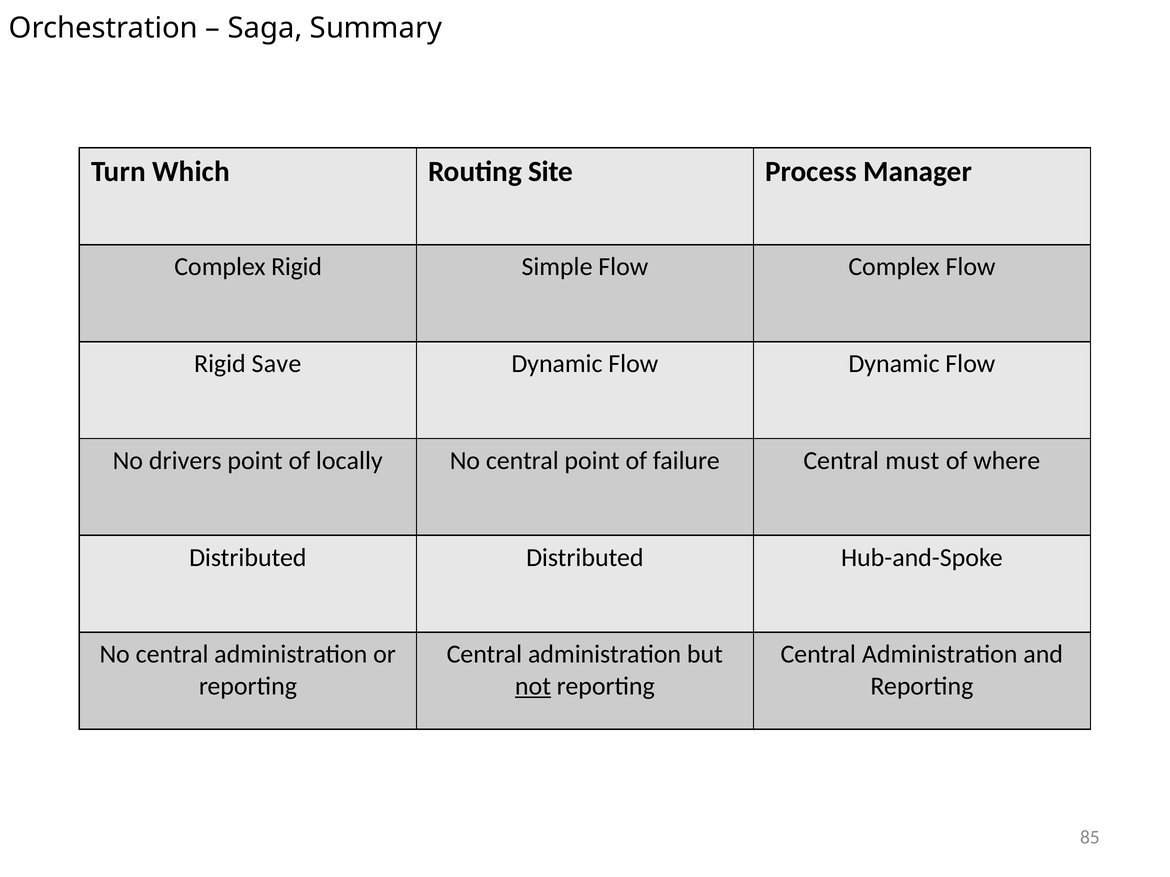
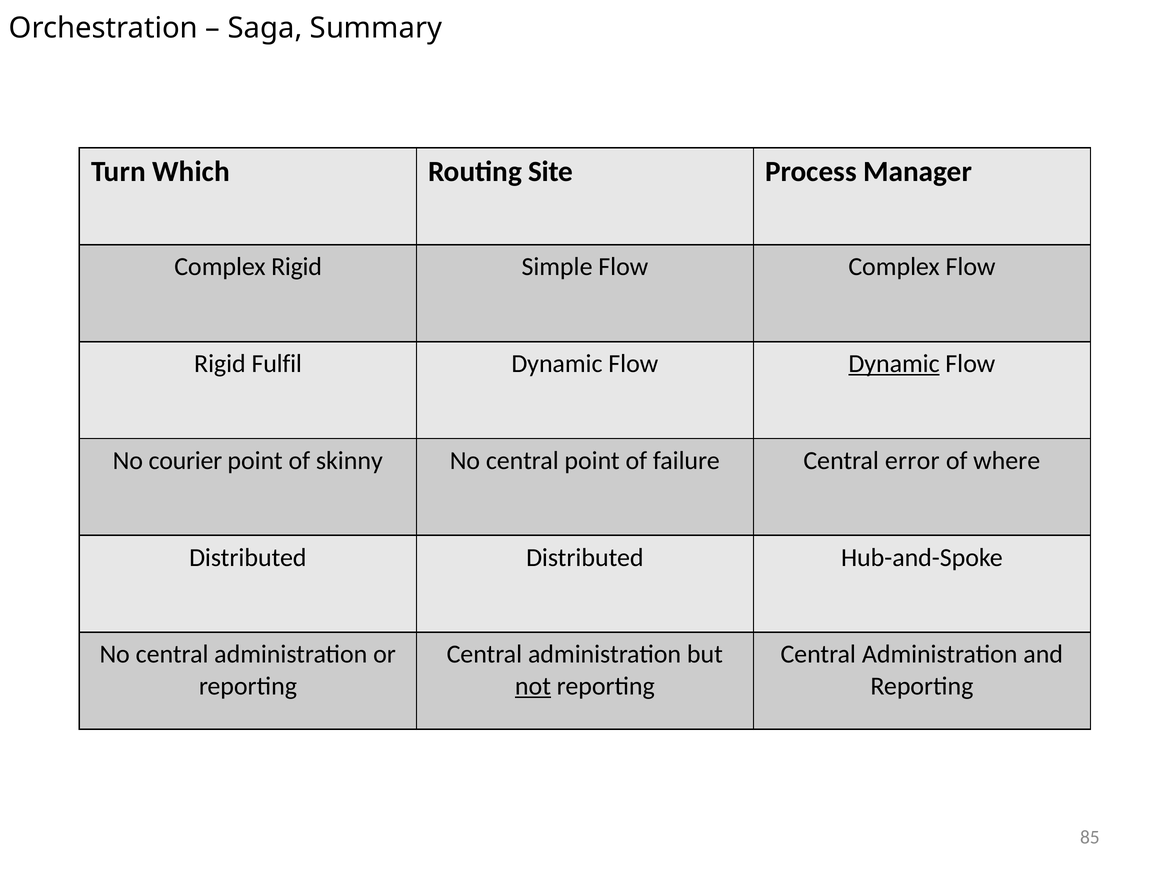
Save: Save -> Fulfil (277, 364)
Dynamic underline: none -> present (894, 364)
drivers: drivers -> courier (185, 461)
locally: locally -> skinny (349, 461)
must: must -> error (912, 461)
